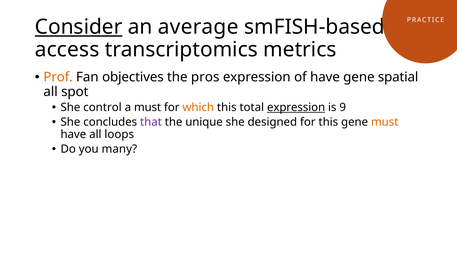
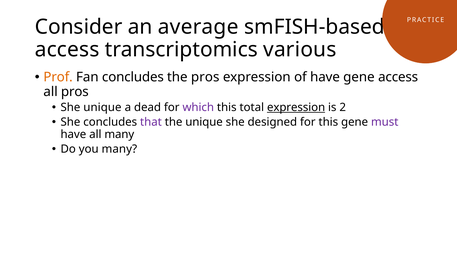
Consider underline: present -> none (79, 27)
metrics: metrics -> various (300, 50)
Fan objectives: objectives -> concludes (133, 77)
gene spatial: spatial -> access (398, 77)
all spot: spot -> pros (75, 92)
She control: control -> unique (102, 107)
a must: must -> dead (148, 107)
which colour: orange -> purple (198, 107)
9: 9 -> 2 (343, 107)
must colour: orange -> purple (385, 122)
all loops: loops -> many (119, 134)
